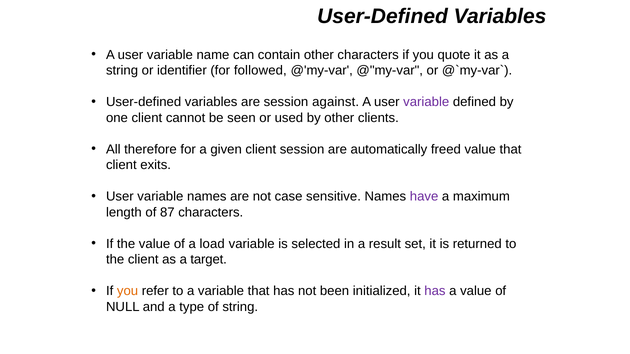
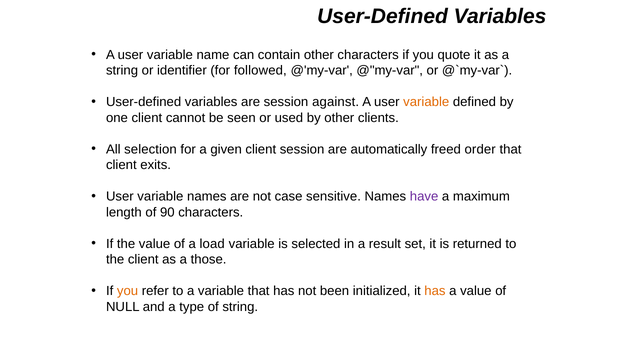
variable colour: purple -> orange (426, 102)
therefore: therefore -> selection (150, 149)
freed value: value -> order (480, 149)
87: 87 -> 90 (167, 213)
target: target -> those (209, 260)
has colour: purple -> orange (435, 291)
